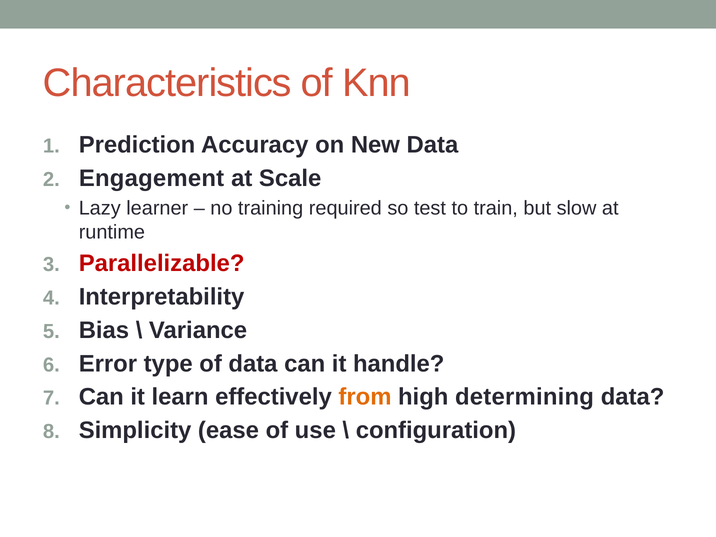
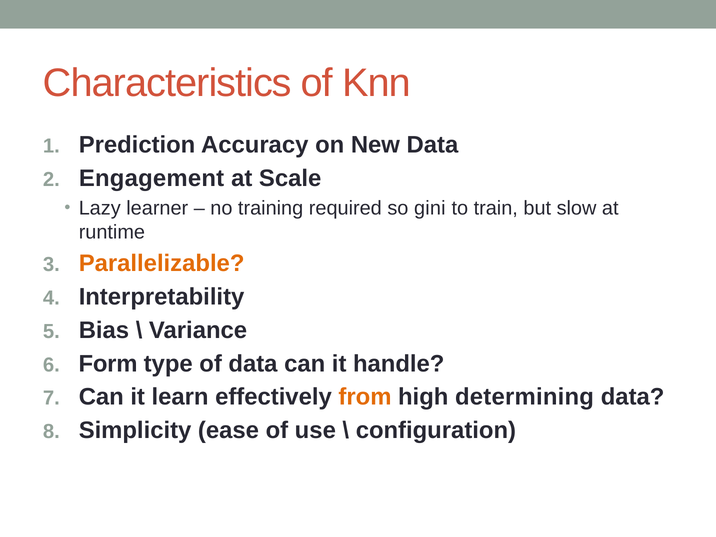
test: test -> gini (430, 208)
Parallelizable colour: red -> orange (162, 263)
Error: Error -> Form (108, 364)
